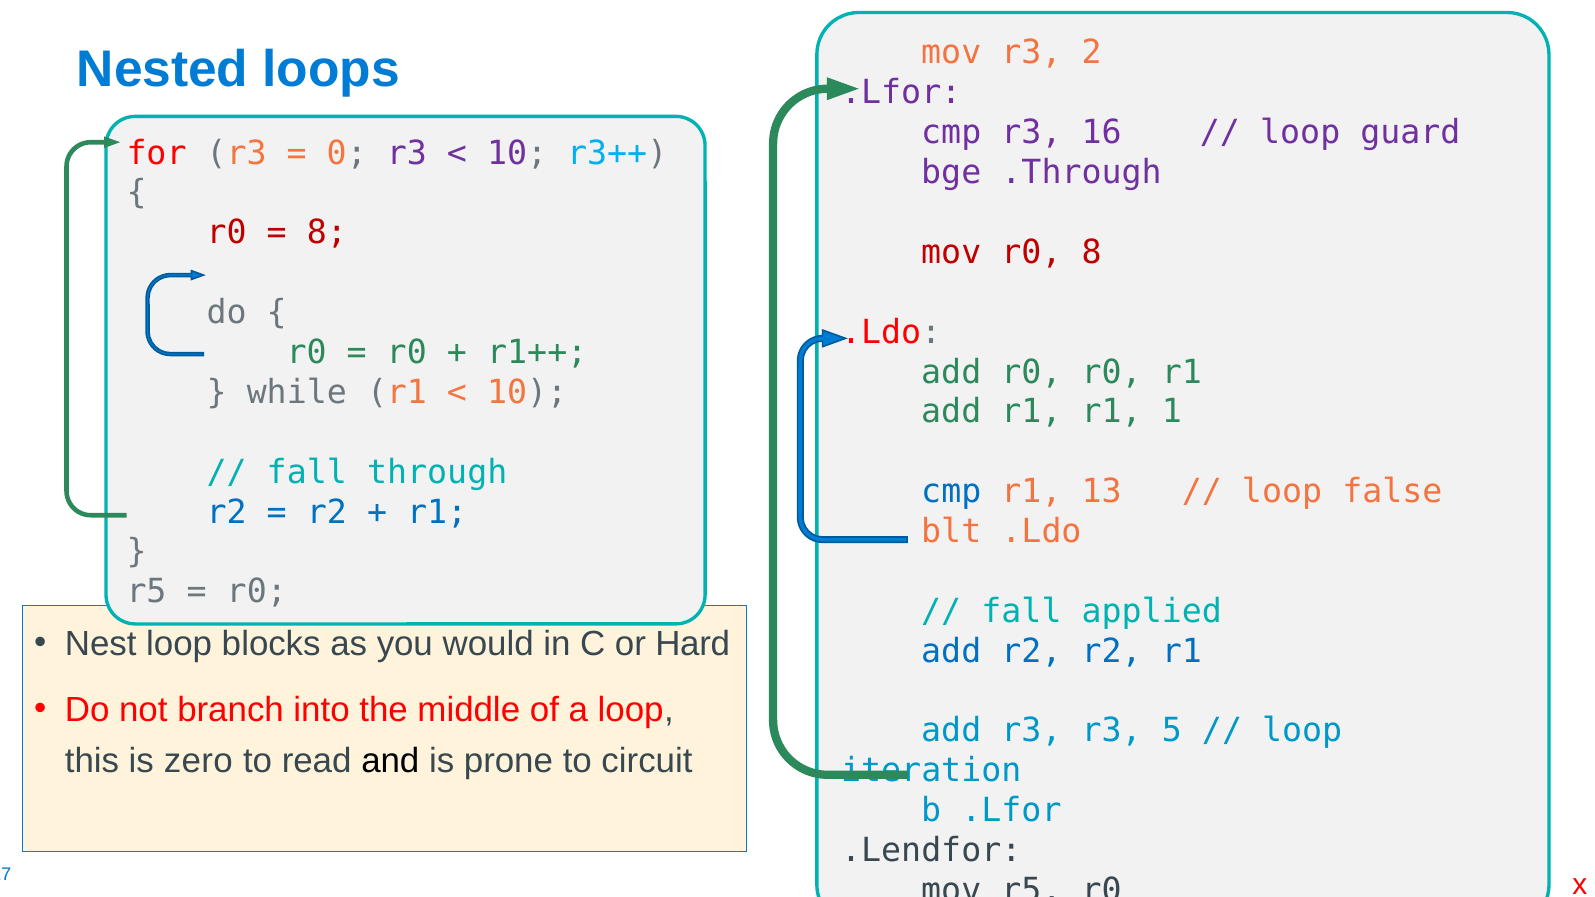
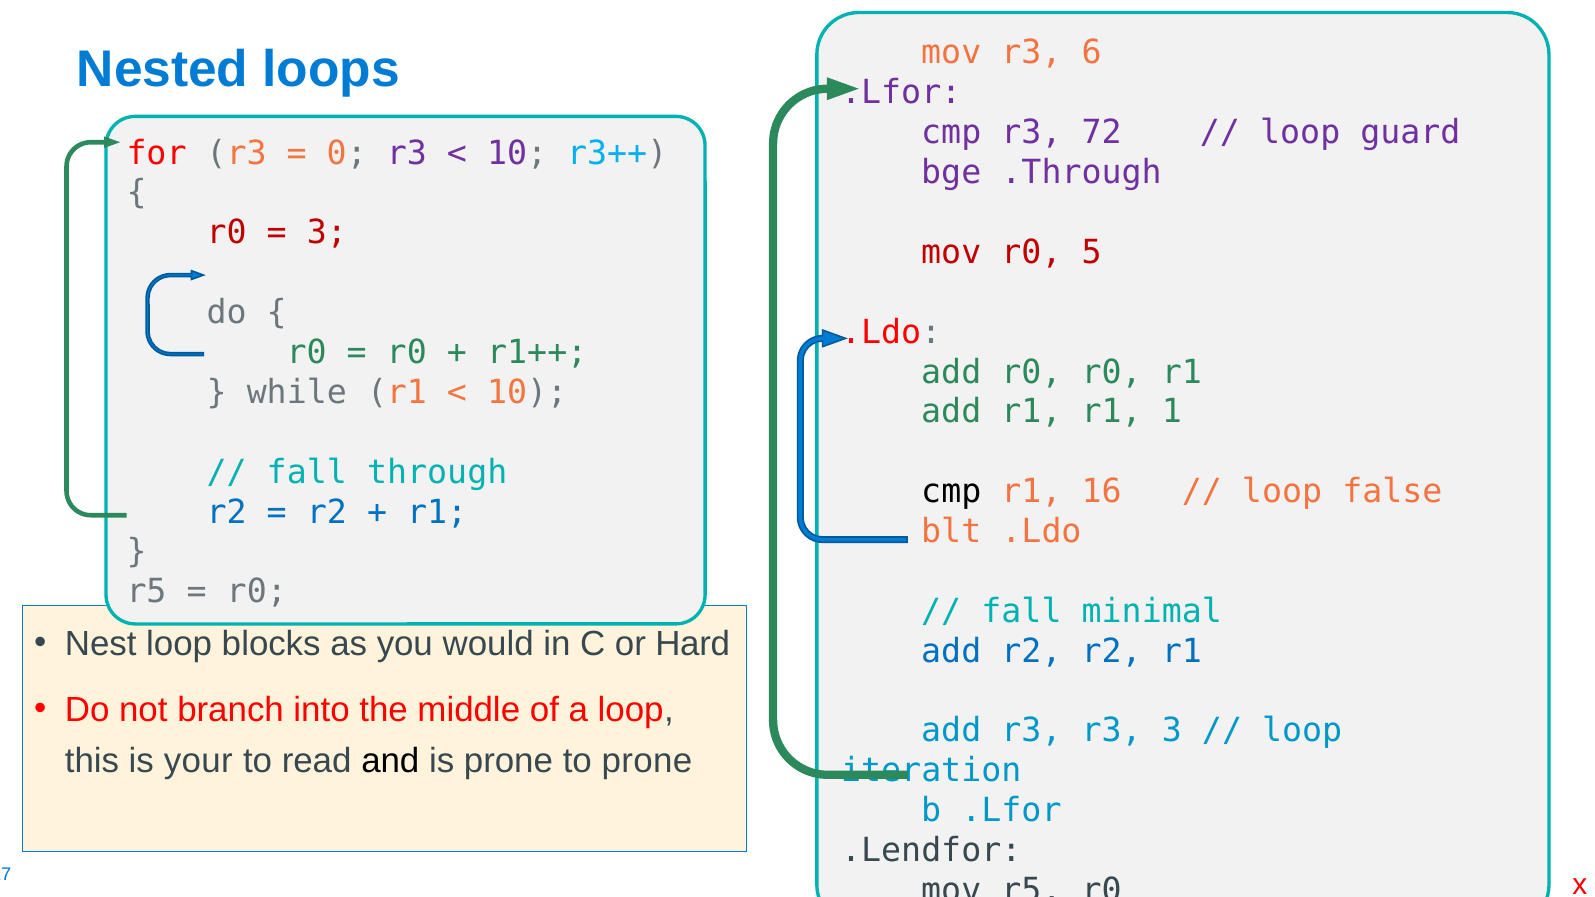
2: 2 -> 6 (1092, 53)
16: 16 -> 72 (1102, 133)
8: 8 -> 3 (327, 233)
r0 8: 8 -> 5 (1092, 252)
cmp colour: blue -> black (951, 492)
13: 13 -> 16 (1102, 492)
applied: applied -> minimal (1152, 611)
r3 5: 5 -> 3 (1172, 731)
zero: zero -> your (198, 761)
to circuit: circuit -> prone (647, 761)
